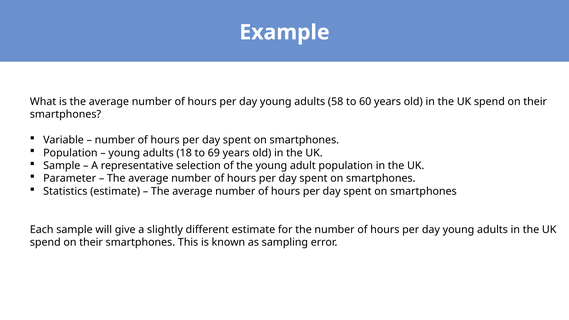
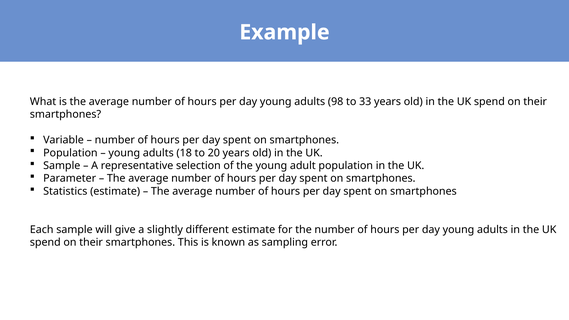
58: 58 -> 98 (336, 102)
60: 60 -> 33 (365, 102)
69: 69 -> 20 (214, 153)
